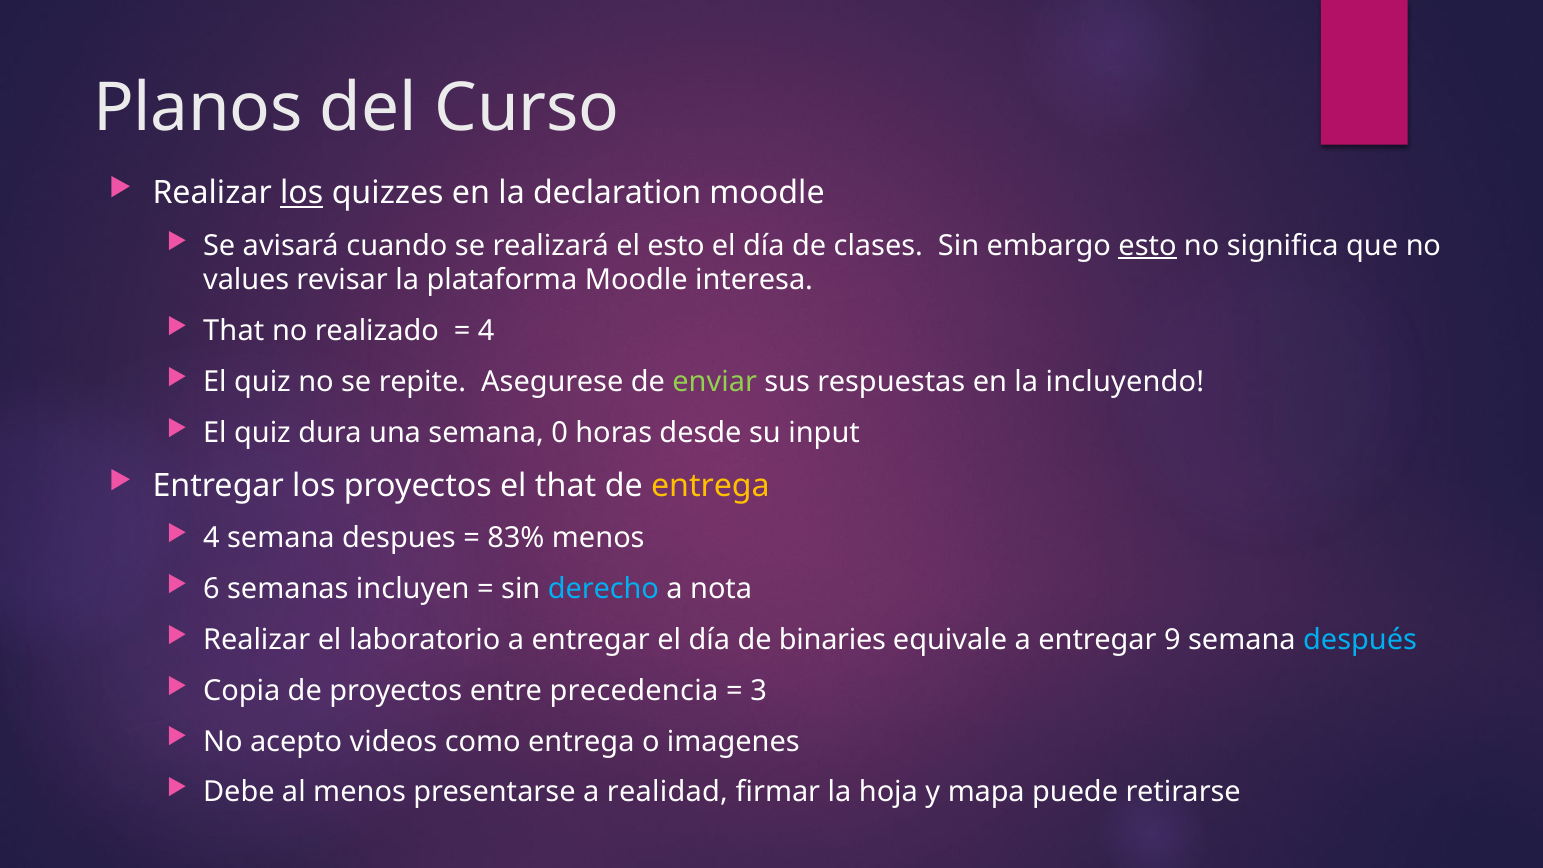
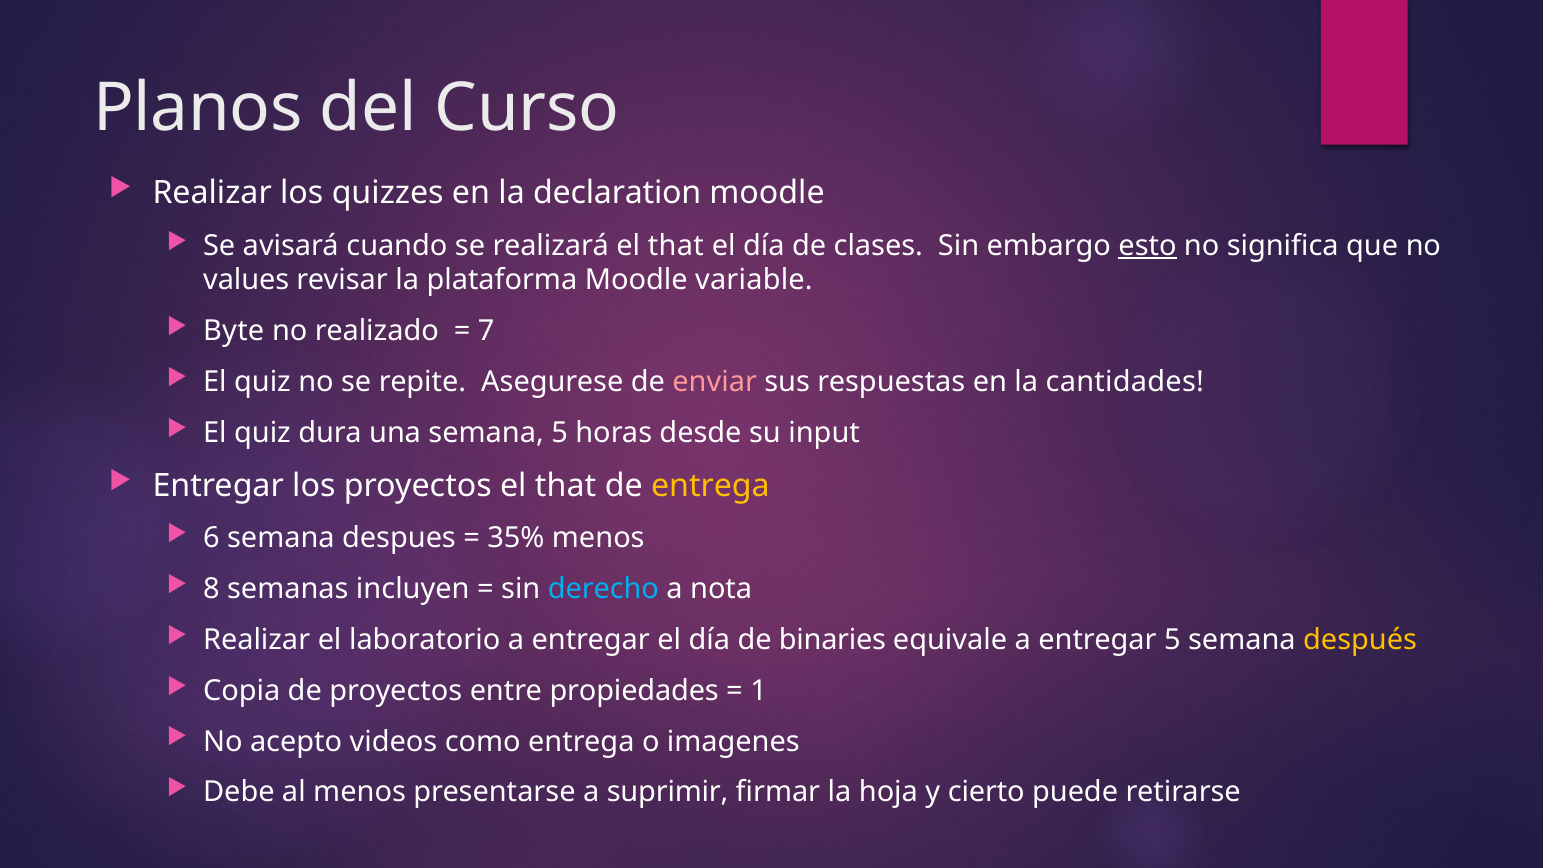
los underline: present -> none (302, 193)
realizará el esto: esto -> that (676, 246)
interesa: interesa -> variable (754, 280)
That: That -> Byte (234, 331)
4: 4 -> 7 (486, 331)
enviar colour: light green -> pink (715, 382)
incluyendo: incluyendo -> cantidades (1125, 382)
semana 0: 0 -> 5 (560, 433)
4: 4 -> 6 (211, 538)
83%: 83% -> 35% (516, 538)
6: 6 -> 8 (211, 589)
entregar 9: 9 -> 5 (1172, 640)
después colour: light blue -> yellow (1360, 640)
precedencia: precedencia -> propiedades (634, 691)
3: 3 -> 1 (759, 691)
realidad: realidad -> suprimir (668, 792)
mapa: mapa -> cierto (986, 792)
